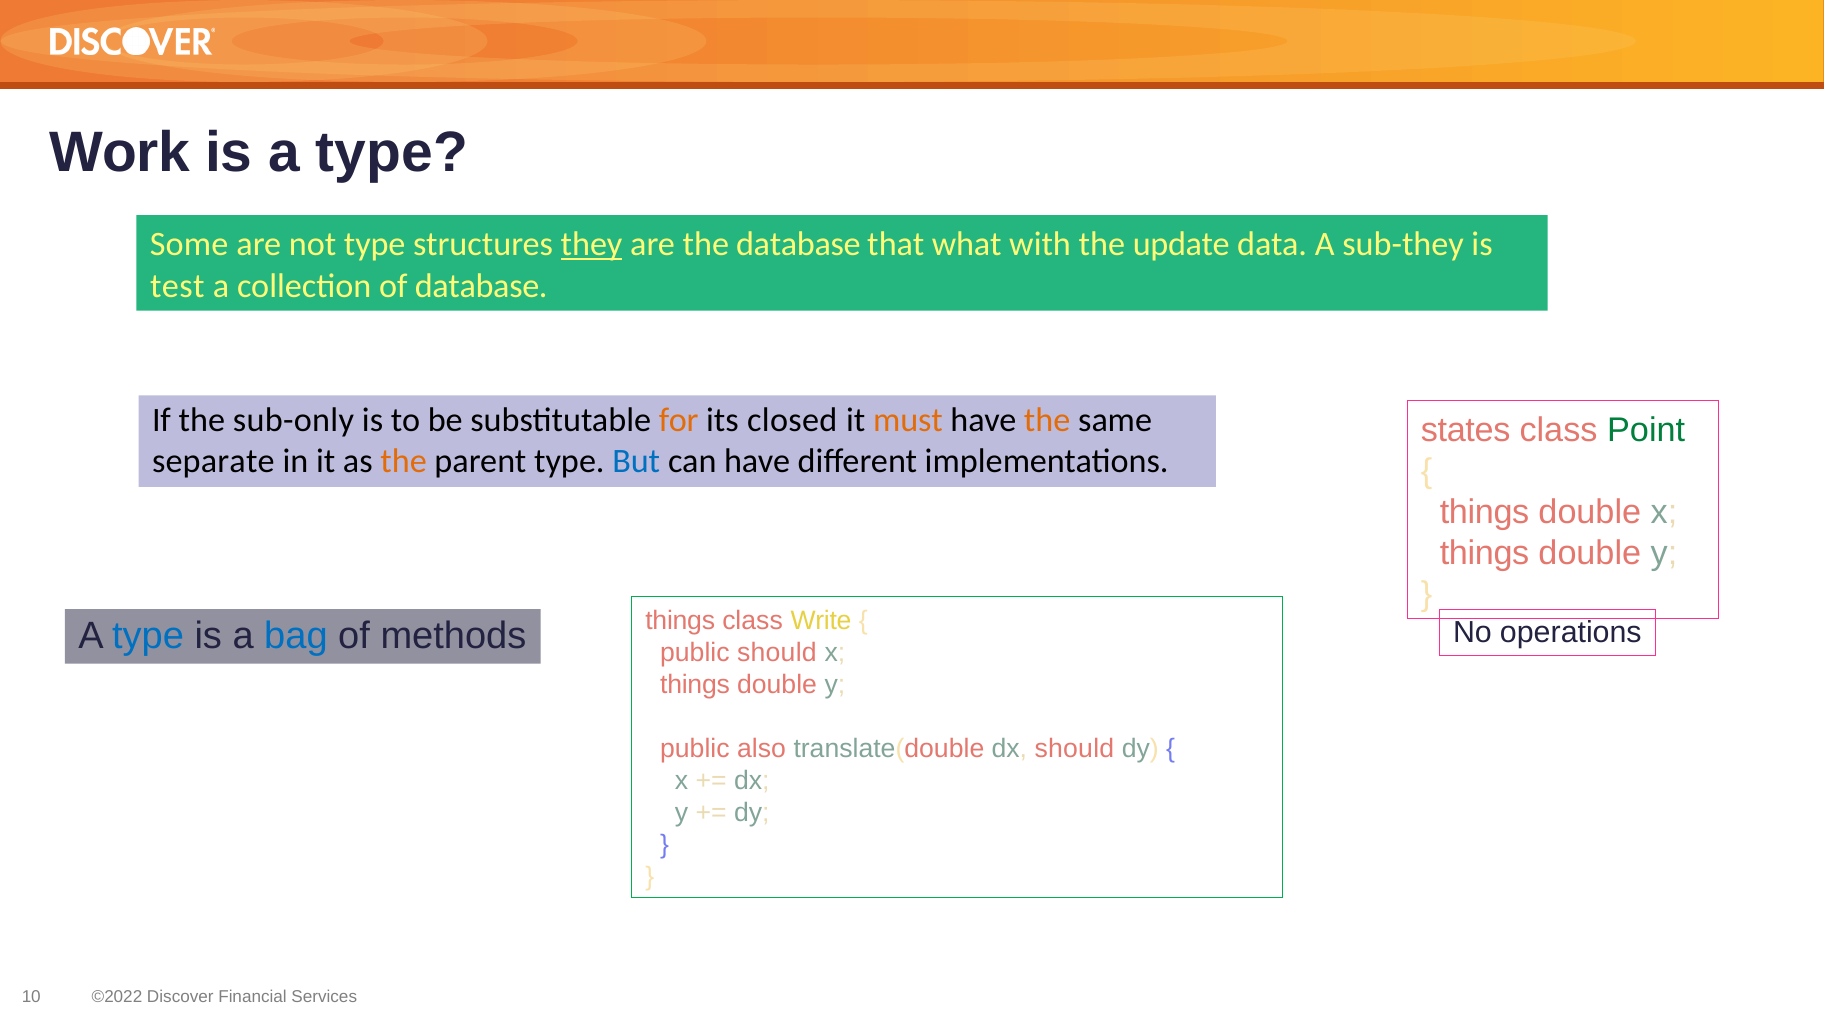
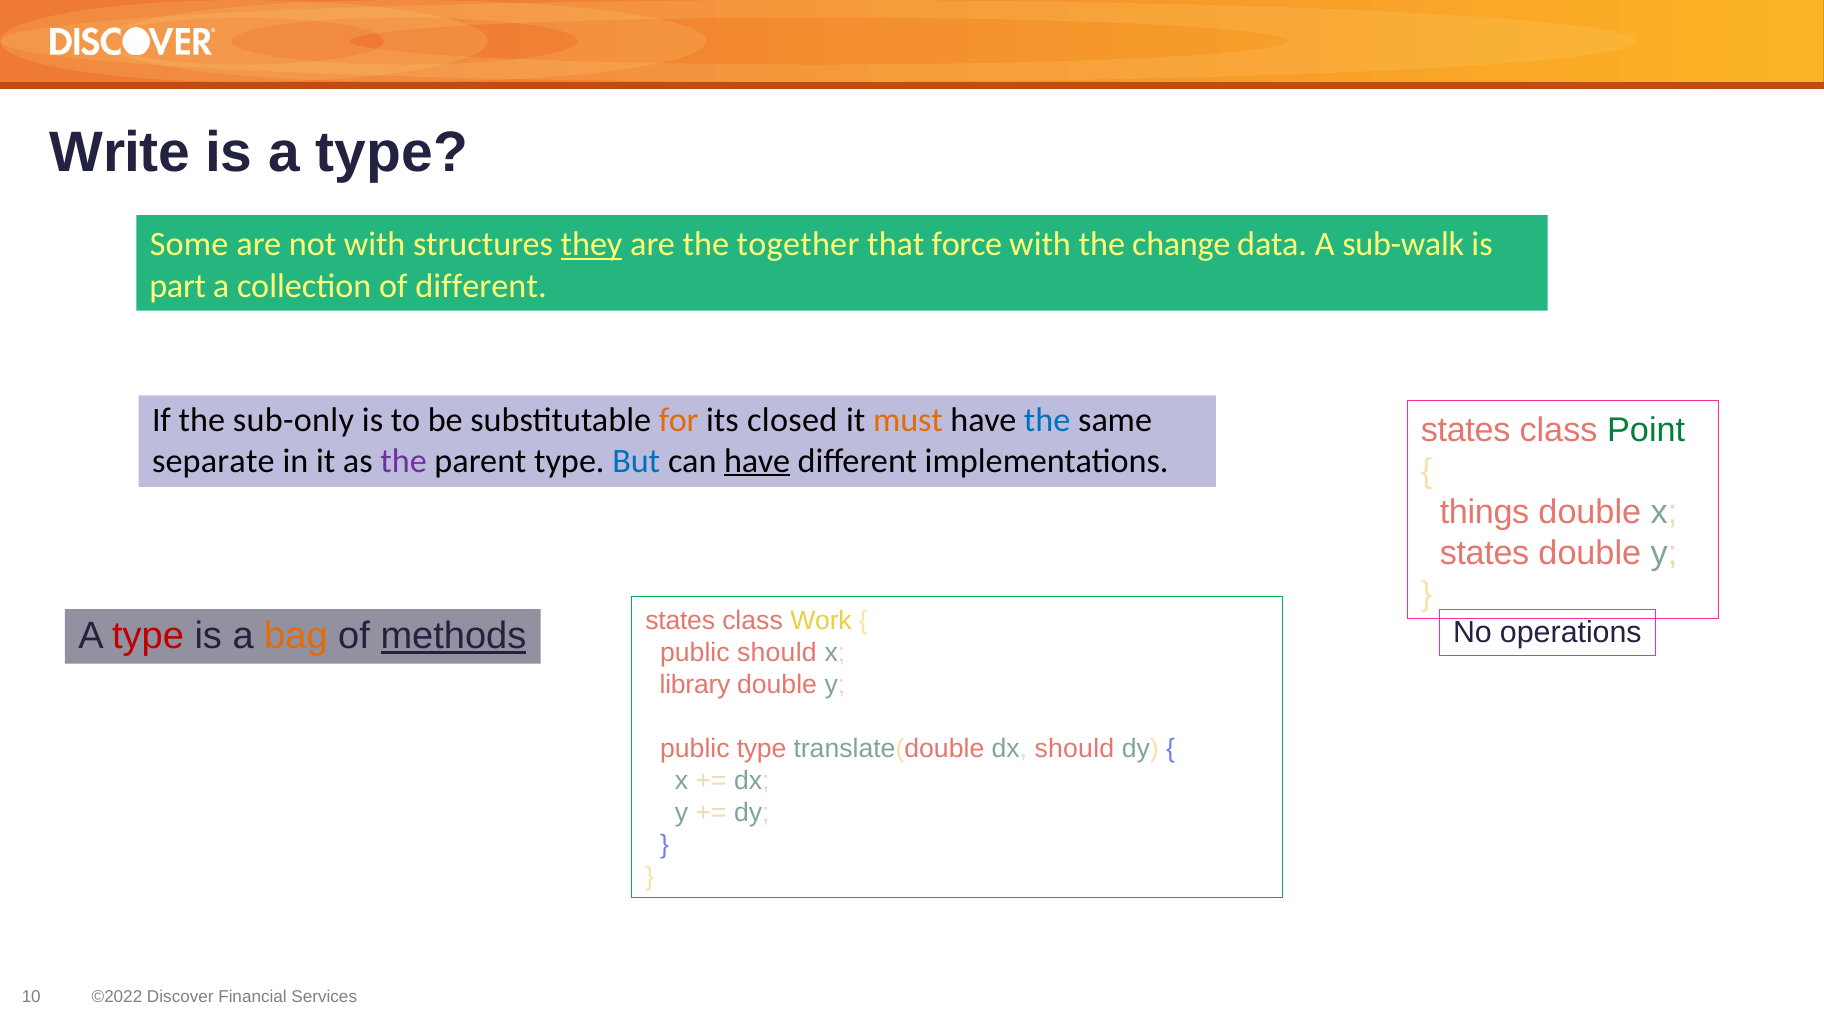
Work: Work -> Write (120, 153)
not type: type -> with (375, 245)
the database: database -> together (798, 245)
what: what -> force (967, 245)
update: update -> change (1181, 245)
sub-they: sub-they -> sub-walk (1403, 245)
test: test -> part (178, 286)
of database: database -> different (481, 286)
the colour: orange -> blue (1047, 420)
the colour: orange -> purple (404, 461)
have underline: none -> present (757, 461)
things: things -> states (1485, 553)
things: things -> states (680, 621)
Write: Write -> Work (821, 621)
type colour: blue -> red (148, 636)
bag colour: blue -> orange (296, 636)
methods underline: none -> present (453, 636)
things: things -> library (695, 685)
public also: also -> type (762, 749)
